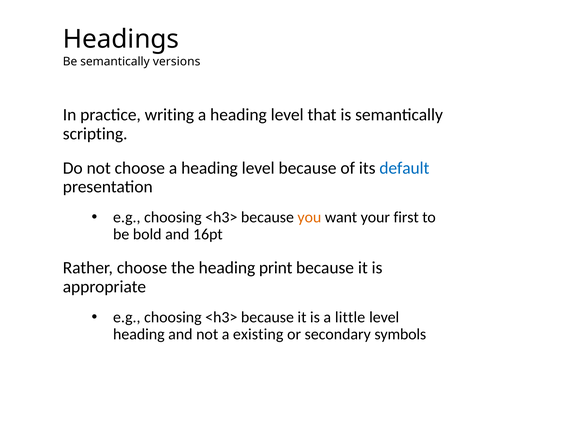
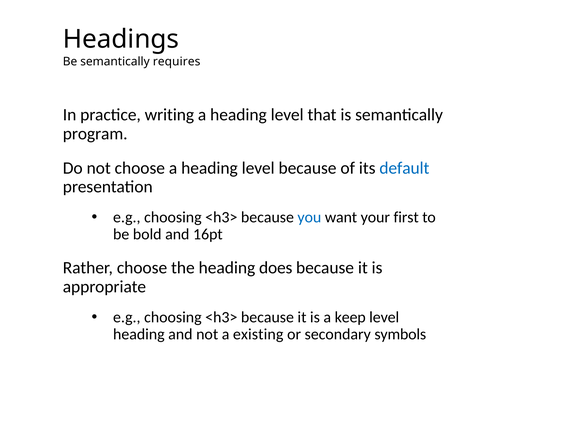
versions: versions -> requires (177, 62)
scripting: scripting -> program (95, 134)
you colour: orange -> blue (309, 217)
print: print -> does (276, 268)
little: little -> keep (350, 317)
